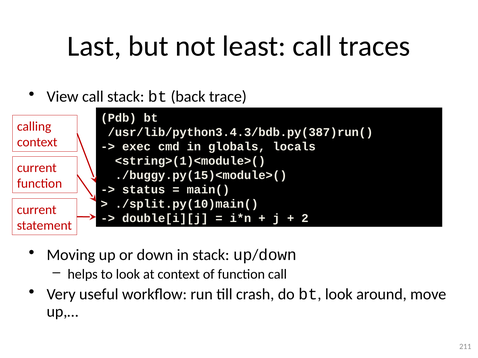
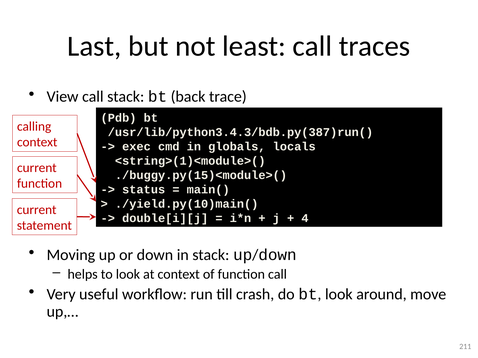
./split.py(10)main(: ./split.py(10)main( -> ./yield.py(10)main( (187, 204)
2: 2 -> 4 (305, 218)
